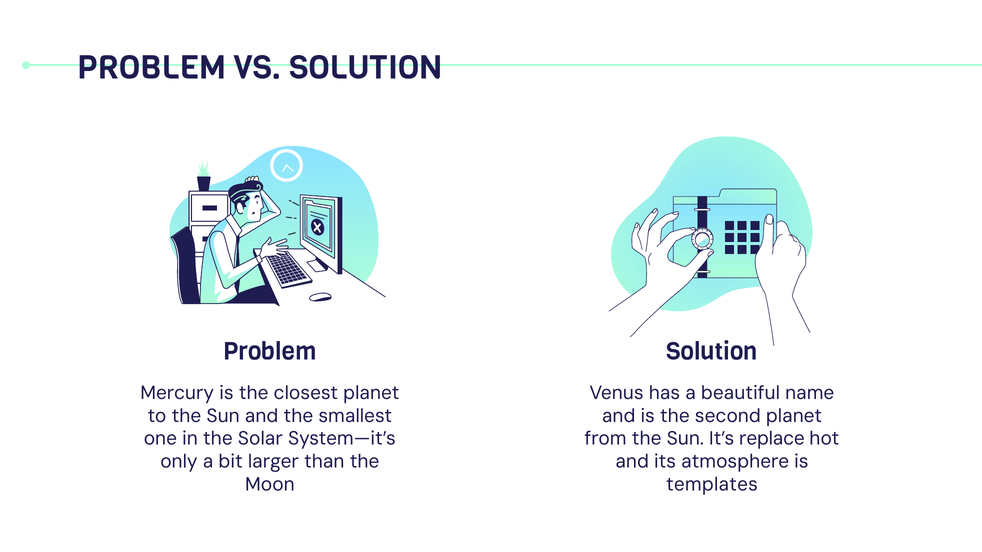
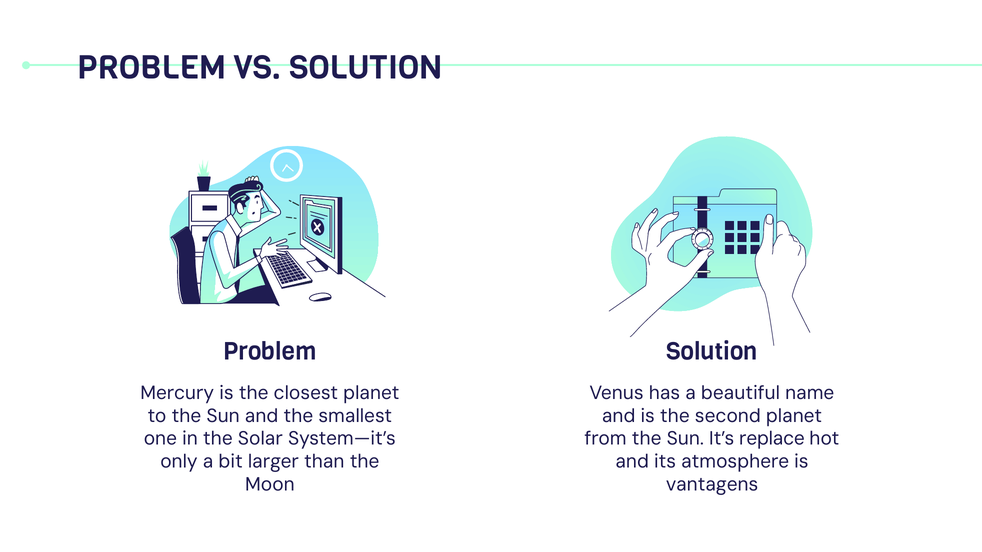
templates: templates -> vantagens (712, 485)
